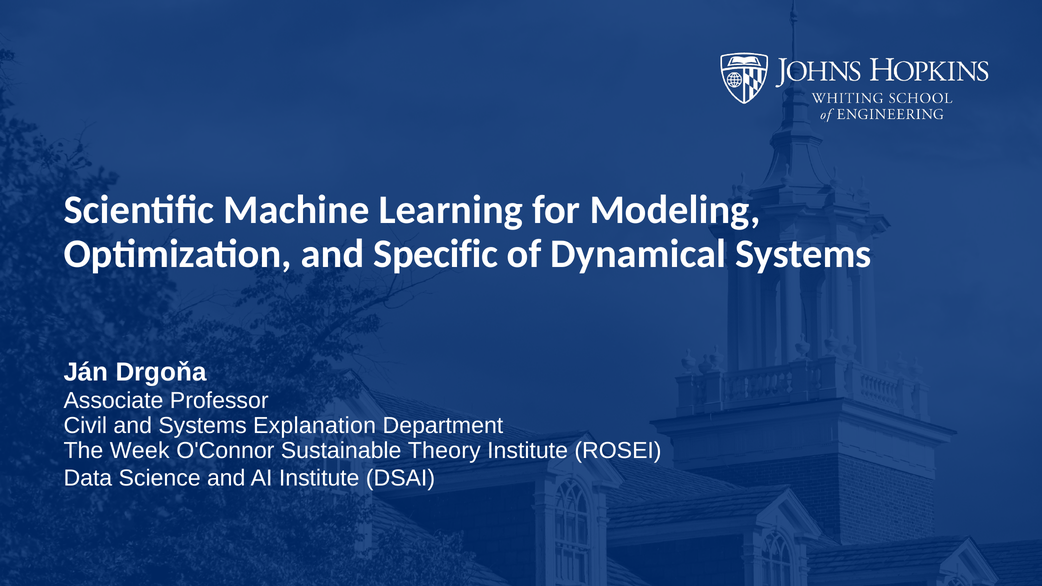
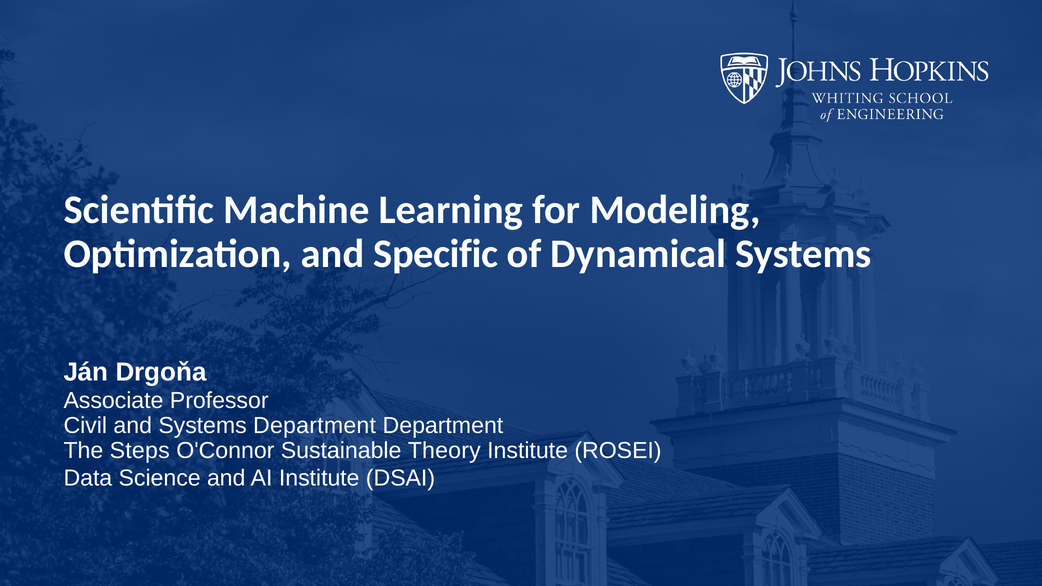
Systems Explanation: Explanation -> Department (315, 426)
Week: Week -> Steps (140, 451)
